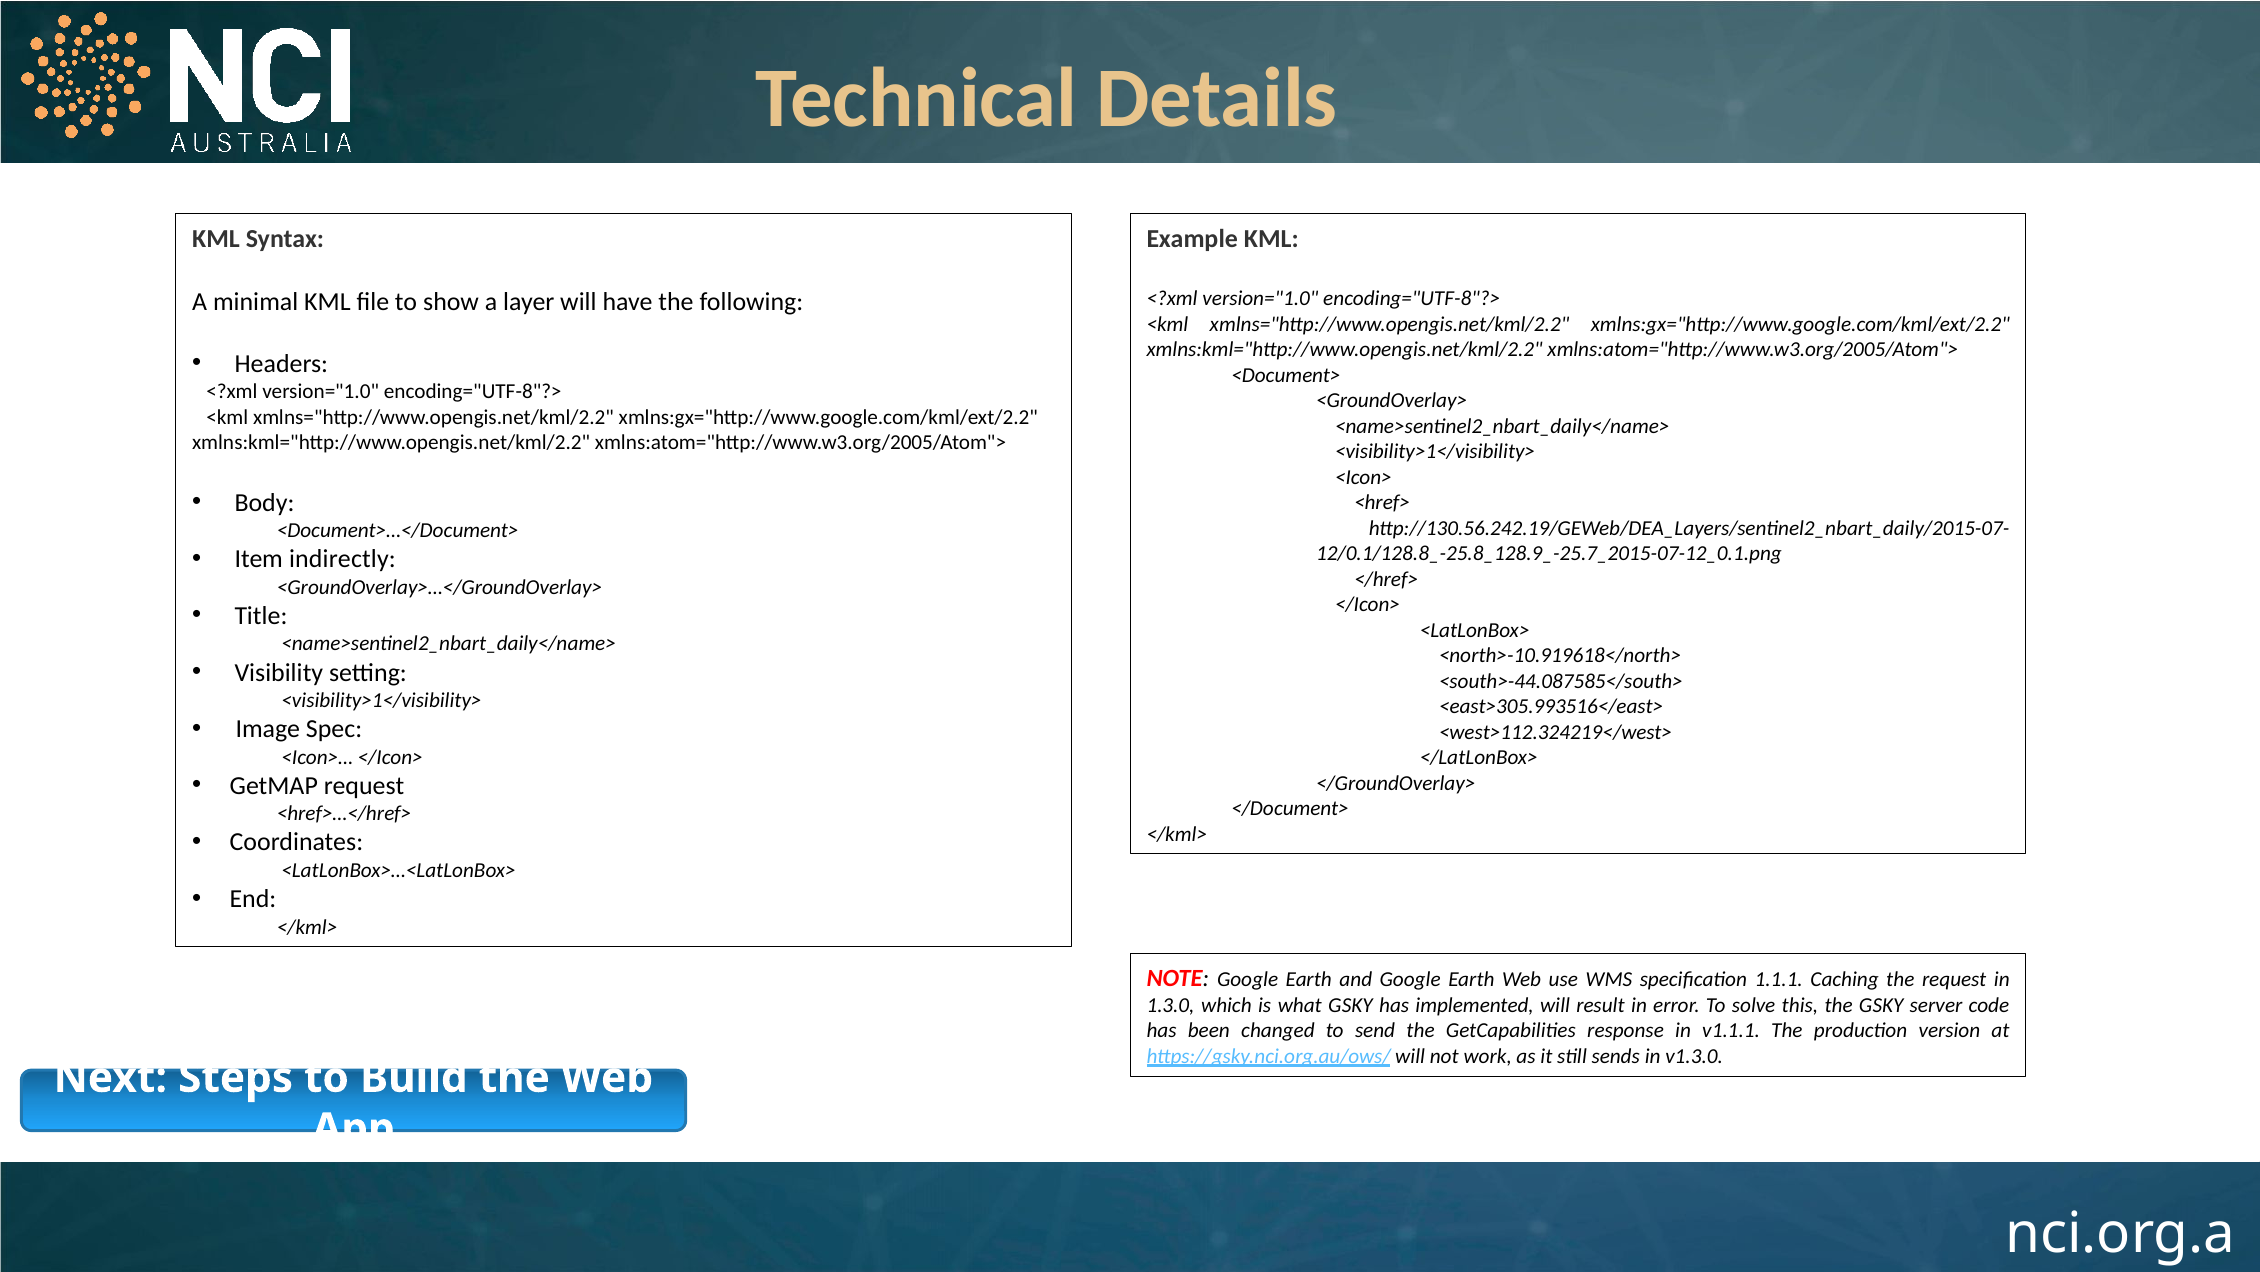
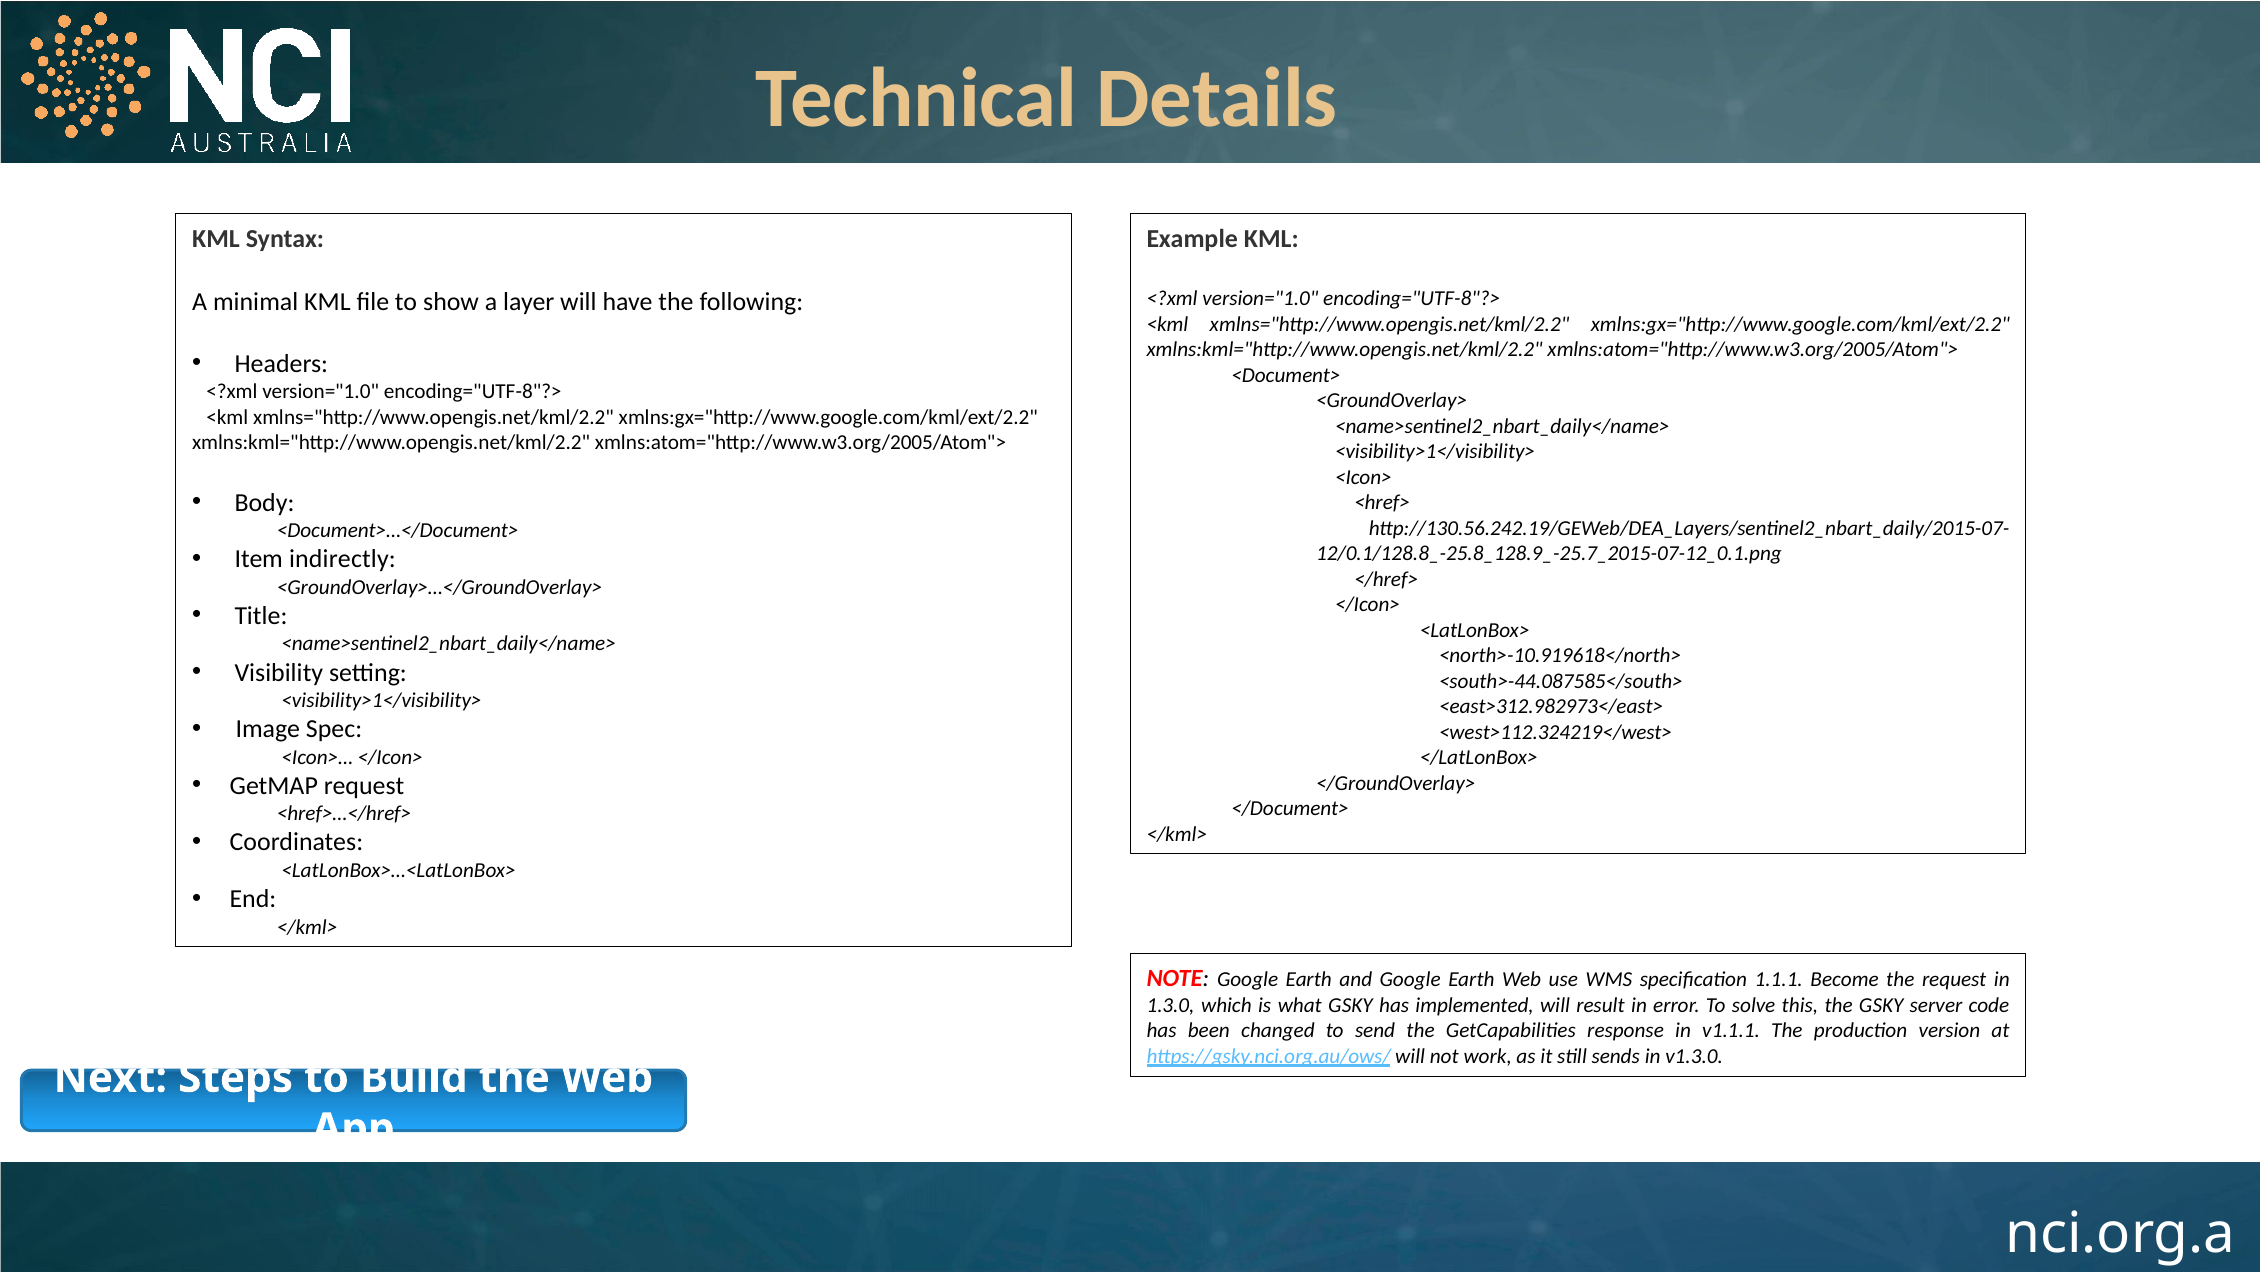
<east>305.993516</east>: <east>305.993516</east> -> <east>312.982973</east> (1551, 706)
Caching: Caching -> Become (1845, 979)
